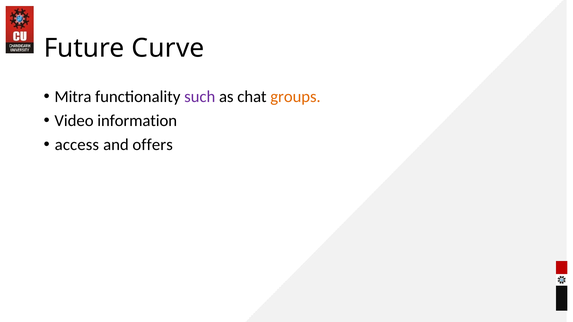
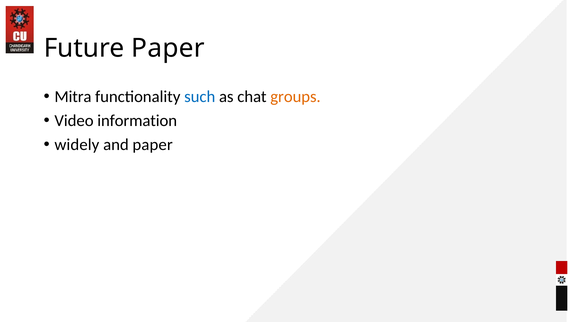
Future Curve: Curve -> Paper (168, 48)
such colour: purple -> blue (200, 97)
access: access -> widely (77, 145)
and offers: offers -> paper (153, 145)
